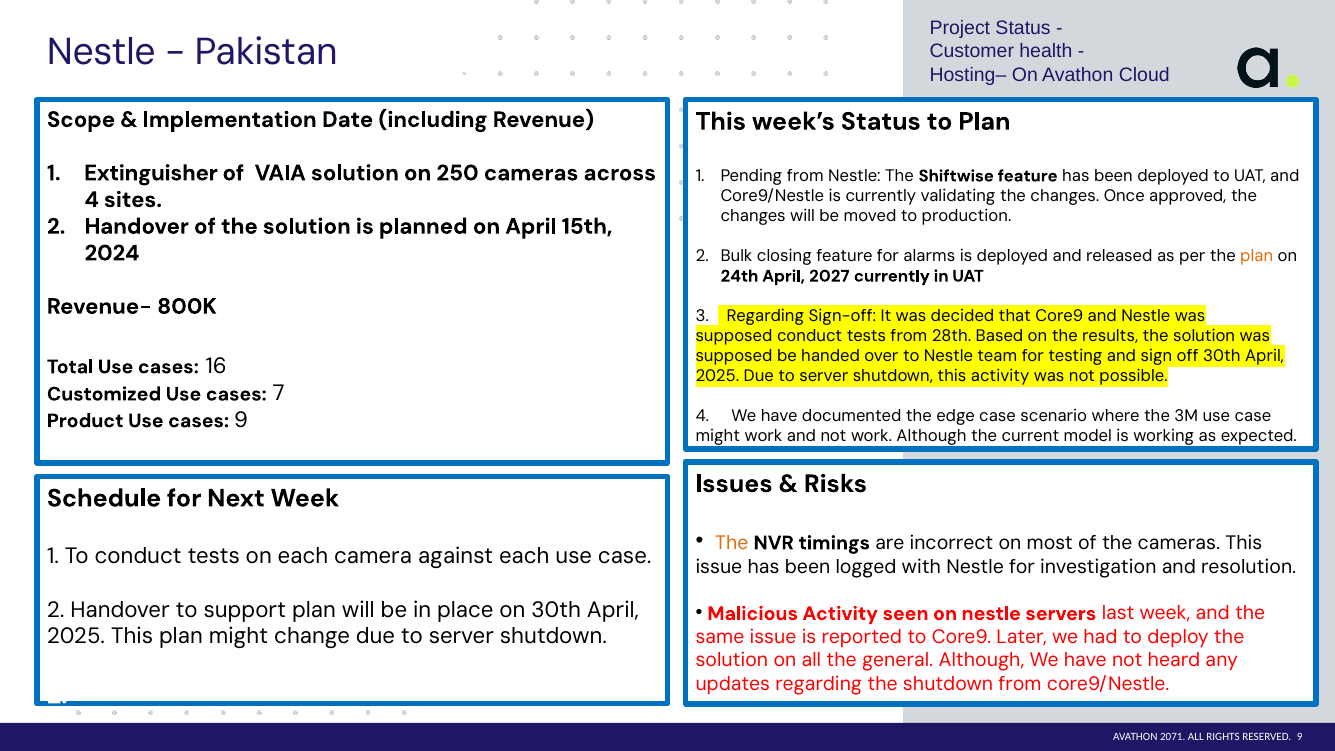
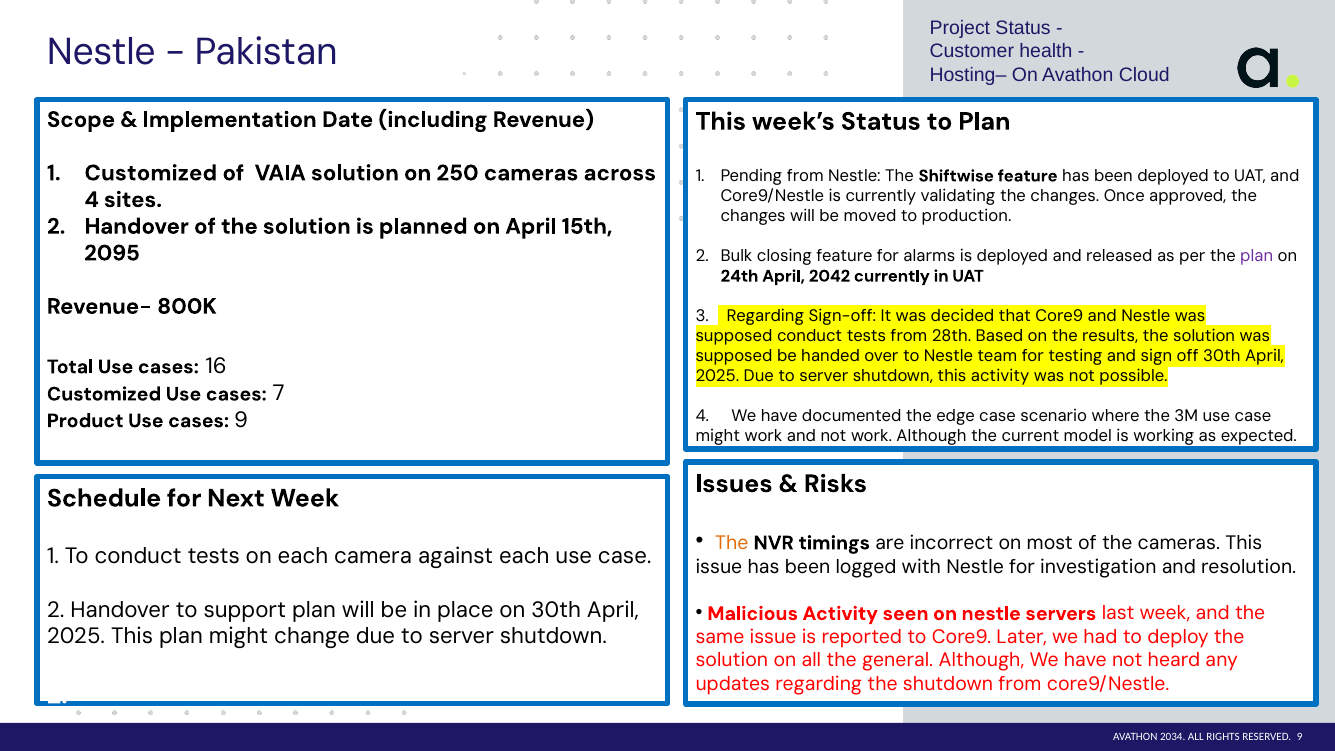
1 Extinguisher: Extinguisher -> Customized (151, 173)
2024: 2024 -> 2095 (112, 253)
plan colour: orange -> purple (1257, 256)
2027: 2027 -> 2042 (830, 276)
2071: 2071 -> 2034 (1173, 737)
